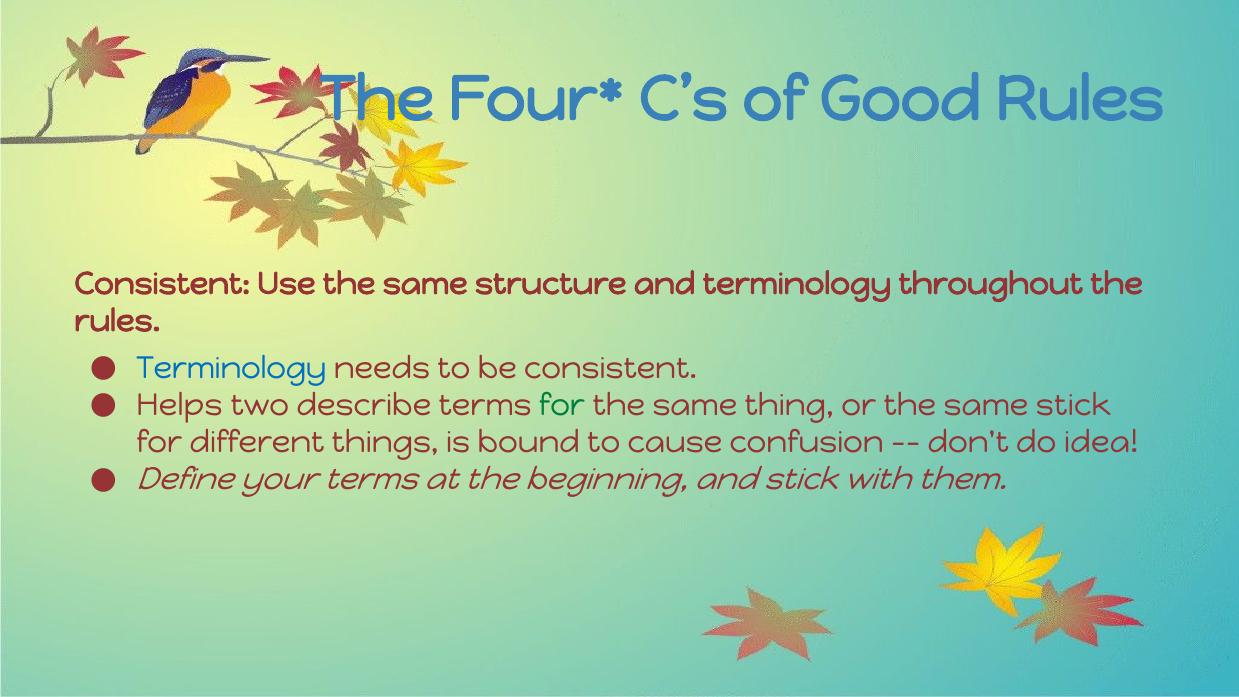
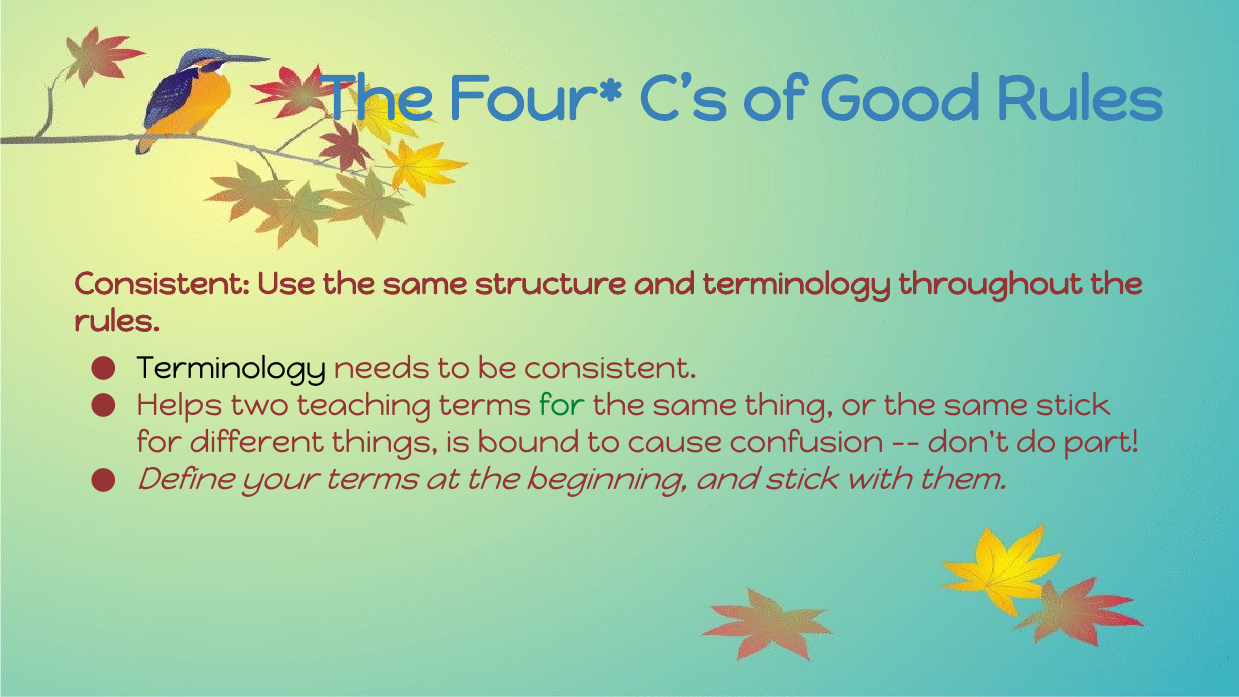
Terminology colour: blue -> black (231, 368)
describe: describe -> teaching (364, 405)
idea: idea -> part (1101, 443)
